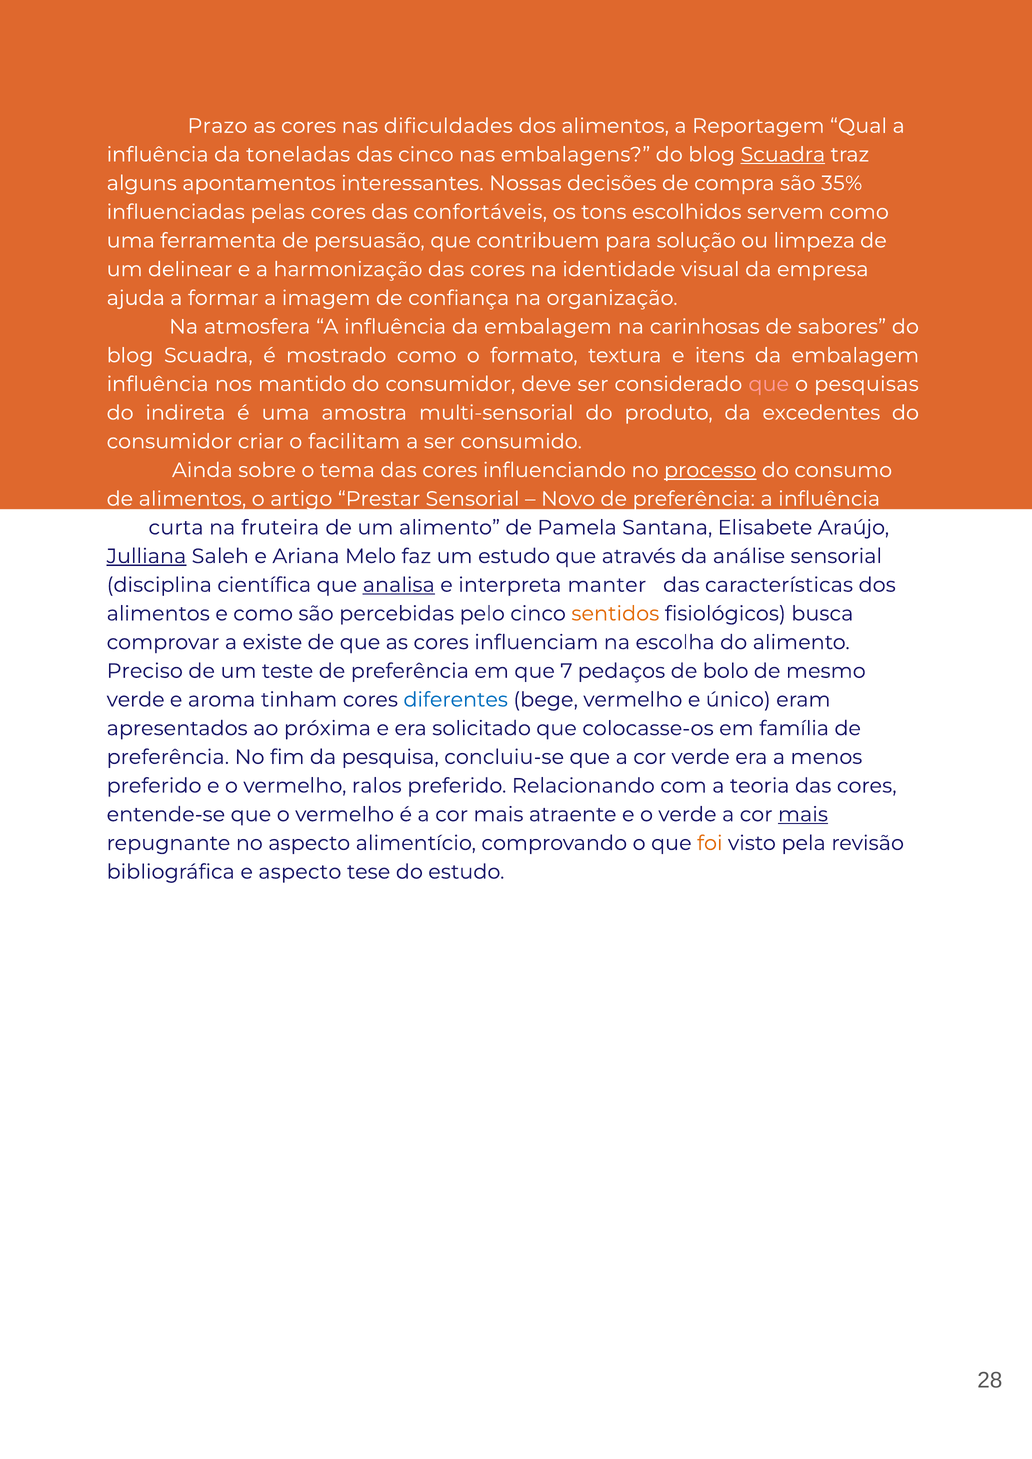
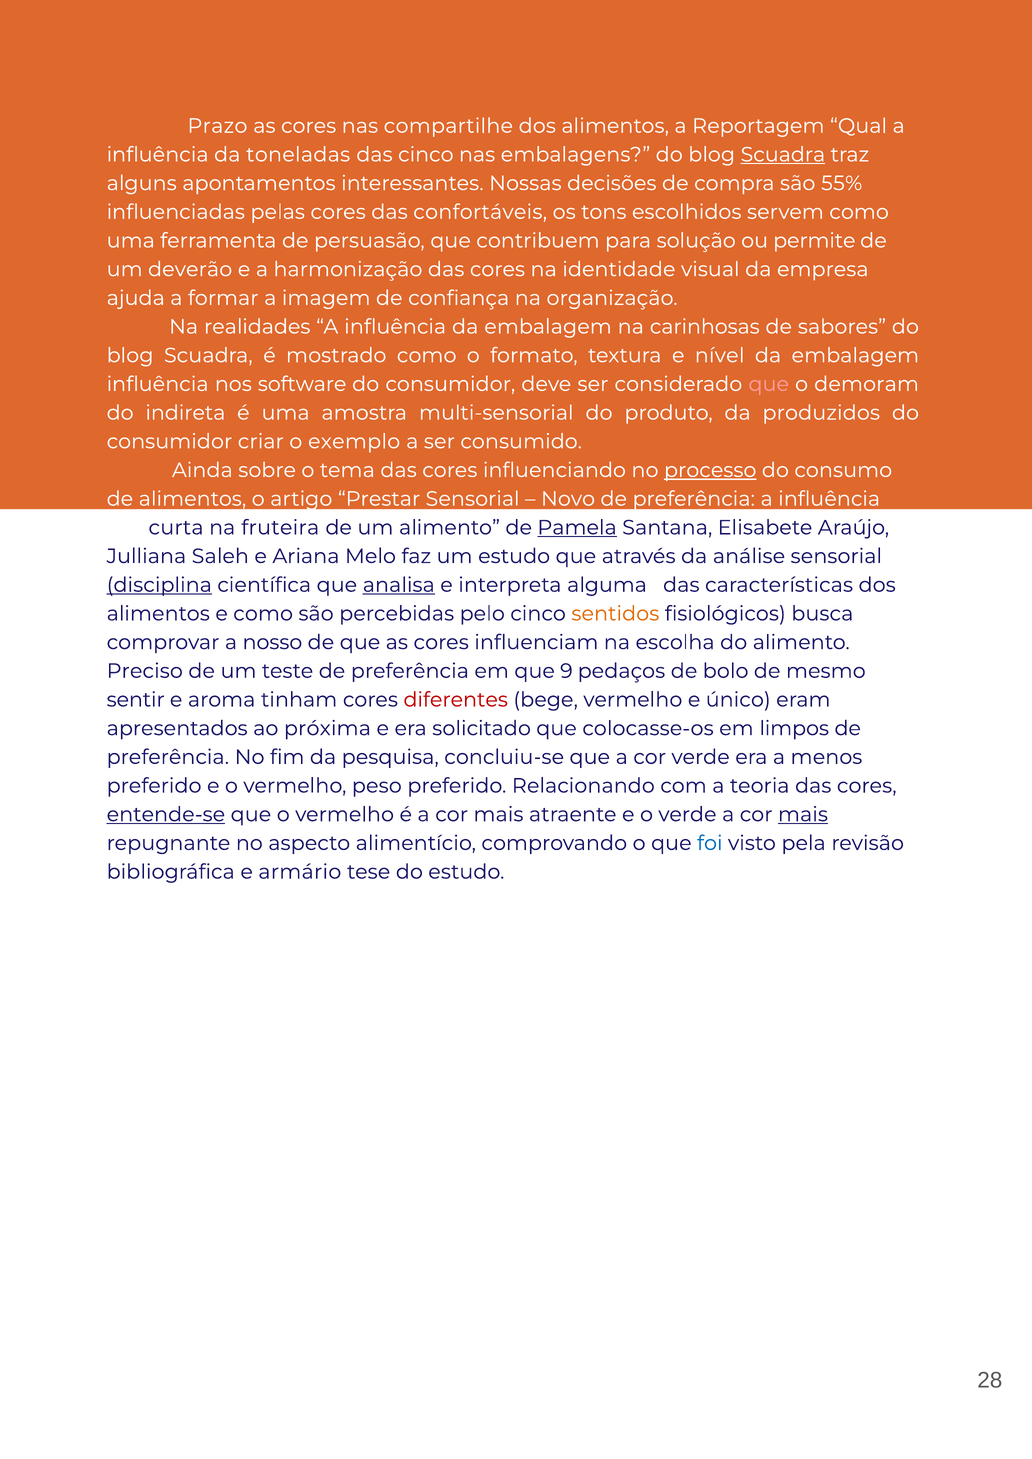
dificuldades: dificuldades -> compartilhe (448, 126)
35%: 35% -> 55% (842, 183)
limpeza: limpeza -> permite (814, 241)
delinear: delinear -> deverão (190, 269)
atmosfera: atmosfera -> realidades (257, 327)
itens: itens -> nível (720, 356)
mantido: mantido -> software (302, 384)
pesquisas: pesquisas -> demoram (867, 384)
excedentes: excedentes -> produzidos (821, 413)
facilitam: facilitam -> exemplo (354, 442)
Pamela underline: none -> present (577, 528)
Julliana underline: present -> none (146, 556)
disciplina underline: none -> present (159, 585)
manter: manter -> alguma (607, 585)
existe: existe -> nosso (272, 643)
7: 7 -> 9 (566, 671)
verde: verde -> sentir (136, 700)
diferentes colour: blue -> red (456, 700)
família: família -> limpos (794, 729)
ralos: ralos -> peso (377, 786)
entende-se underline: none -> present (166, 815)
foi colour: orange -> blue (710, 843)
e aspecto: aspecto -> armário (300, 872)
